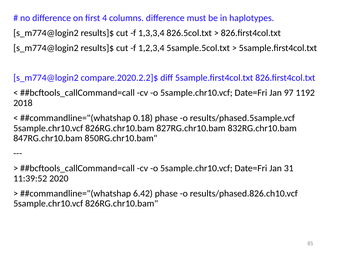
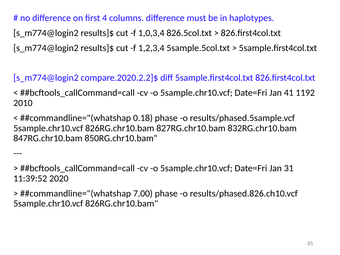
1,3,3,4: 1,3,3,4 -> 1,0,3,4 (151, 33)
97: 97 -> 41 (289, 93)
2018: 2018 -> 2010 (23, 103)
6.42: 6.42 -> 7.00 (143, 193)
